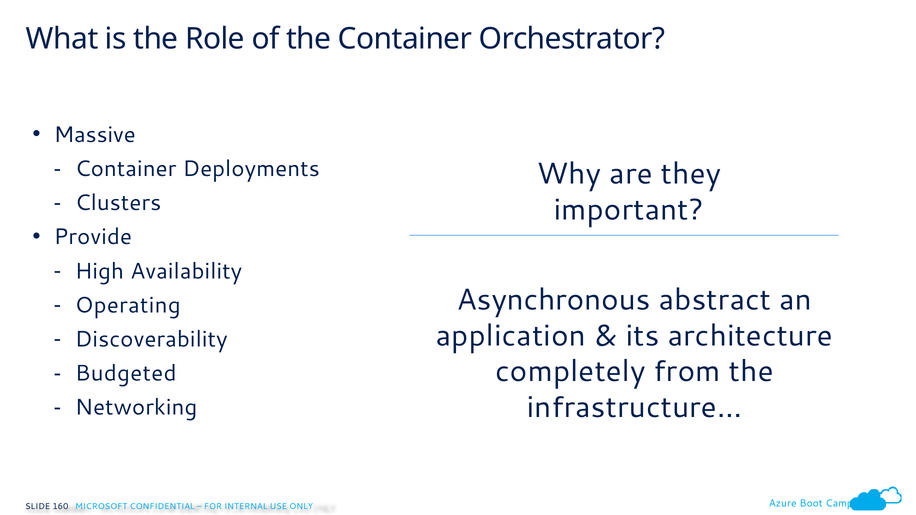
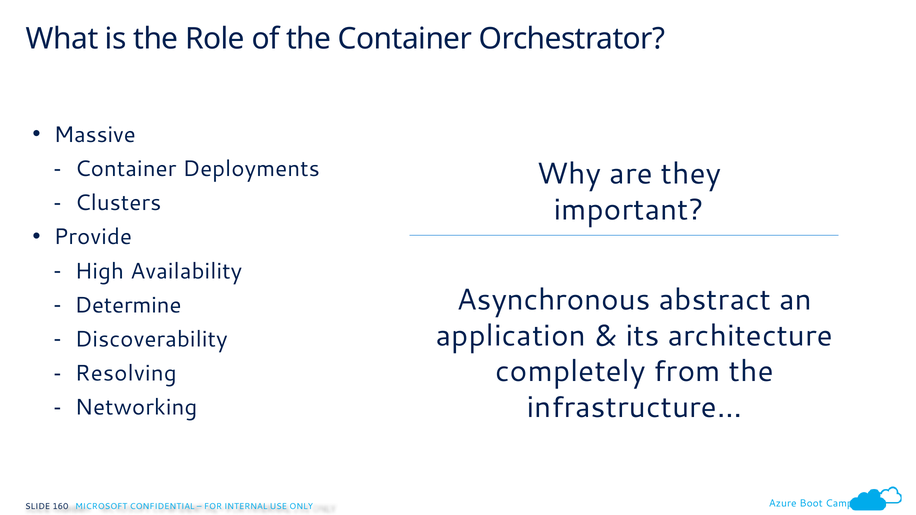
Operating: Operating -> Determine (128, 305)
Budgeted: Budgeted -> Resolving (126, 374)
